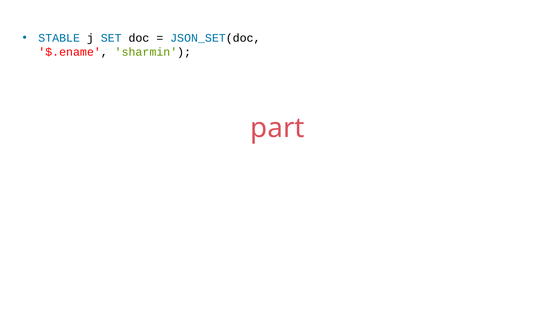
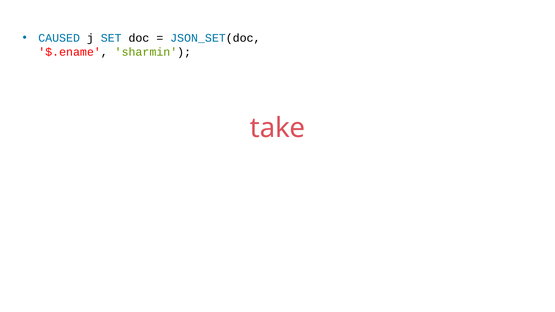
STABLE: STABLE -> CAUSED (59, 38)
part: part -> take (278, 128)
